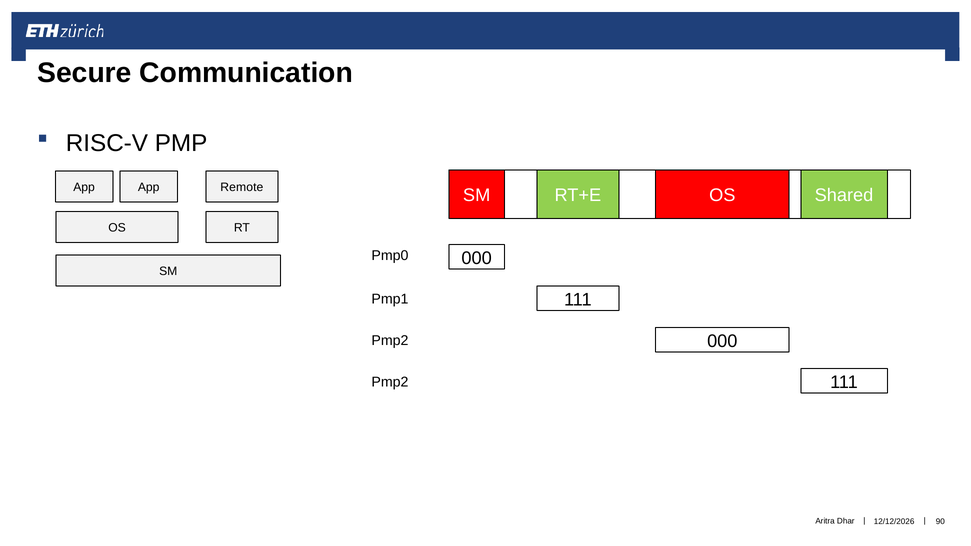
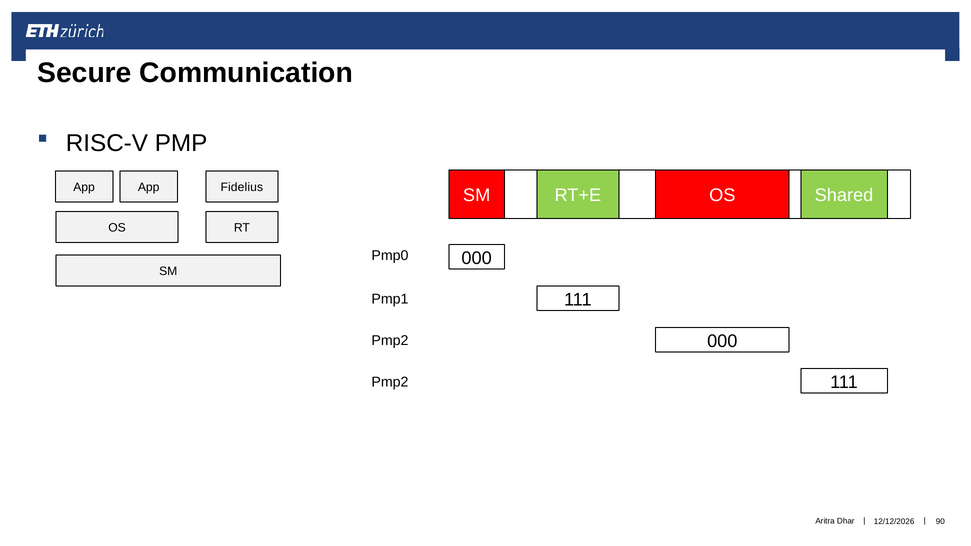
Remote: Remote -> Fidelius (242, 188)
